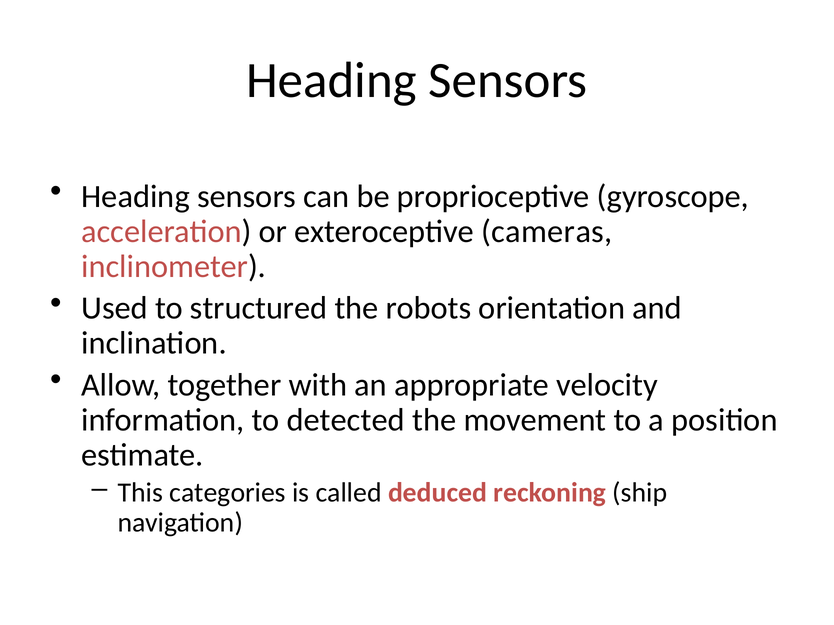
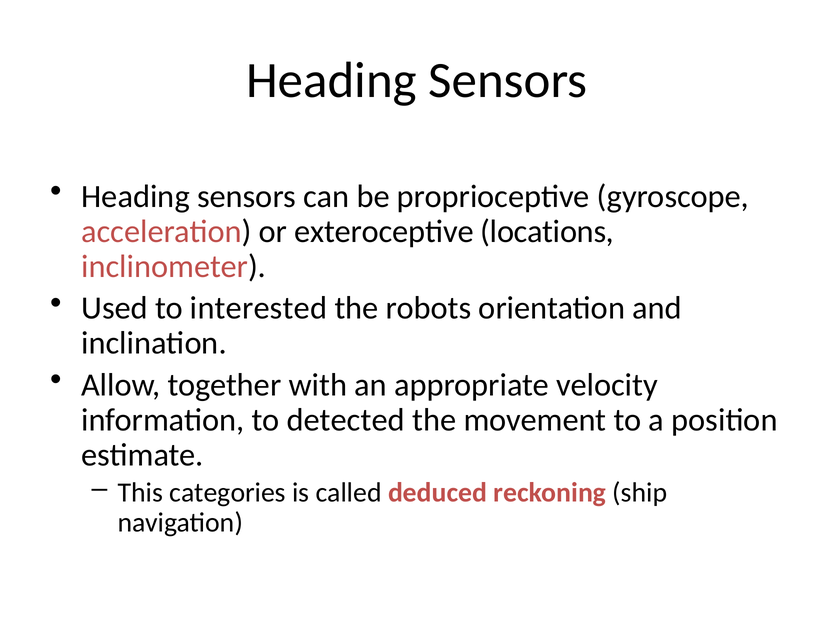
cameras: cameras -> locations (547, 232)
structured: structured -> interested (259, 308)
